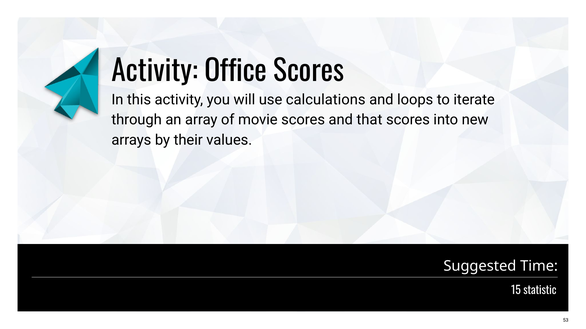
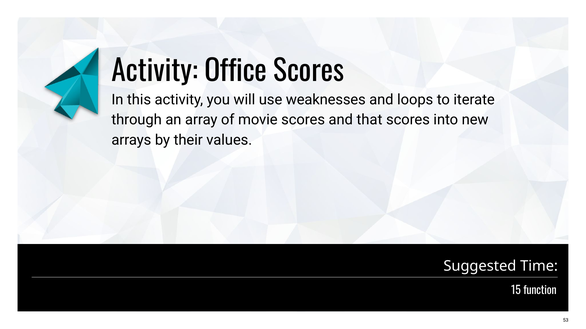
calculations: calculations -> weaknesses (326, 100)
statistic: statistic -> function (540, 291)
